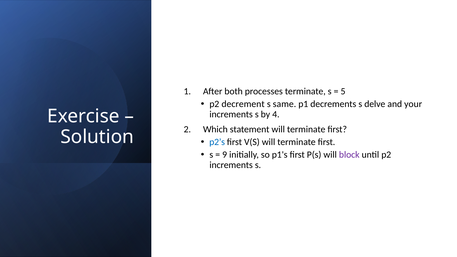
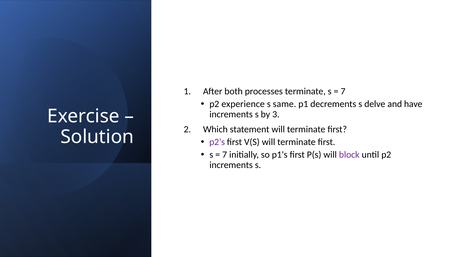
5: 5 -> 7 (343, 91)
decrement: decrement -> experience (243, 104)
your: your -> have (413, 104)
4: 4 -> 3 (276, 114)
p2’s colour: blue -> purple (217, 142)
9: 9 -> 7 (225, 155)
